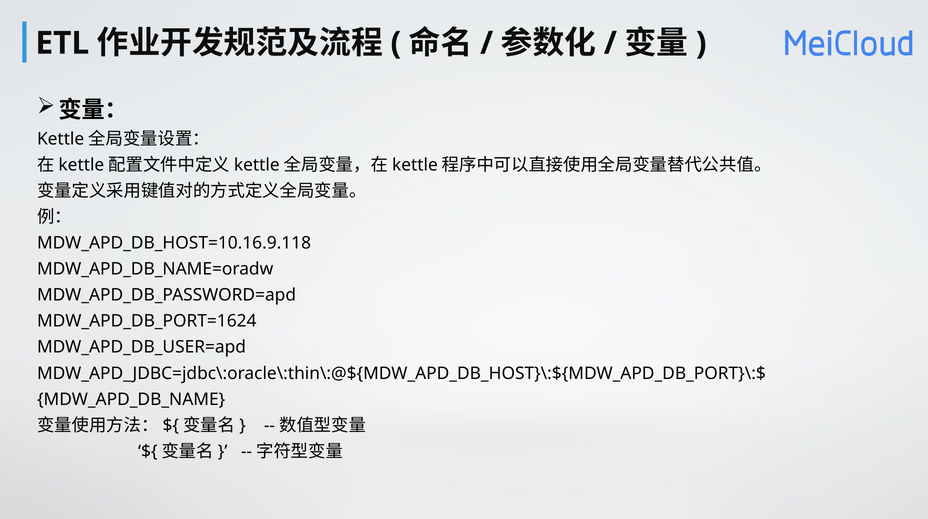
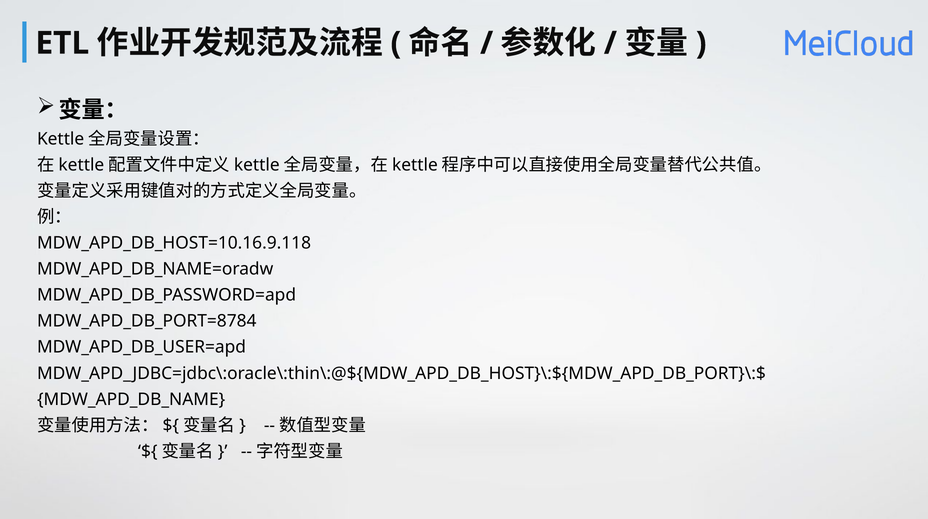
MDW_APD_DB_PORT=1624: MDW_APD_DB_PORT=1624 -> MDW_APD_DB_PORT=8784 (147, 321)
